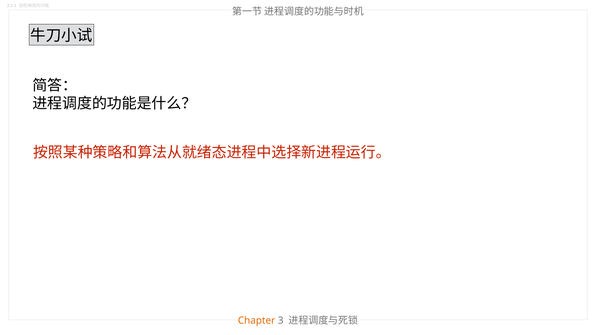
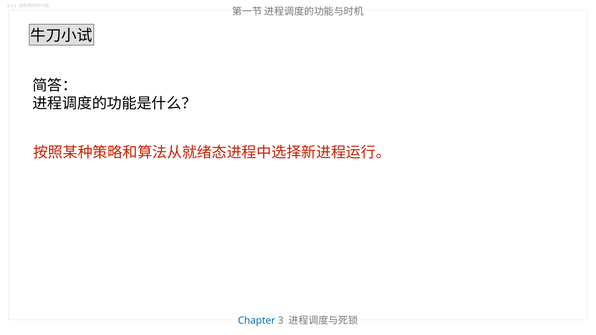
Chapter colour: orange -> blue (257, 321)
